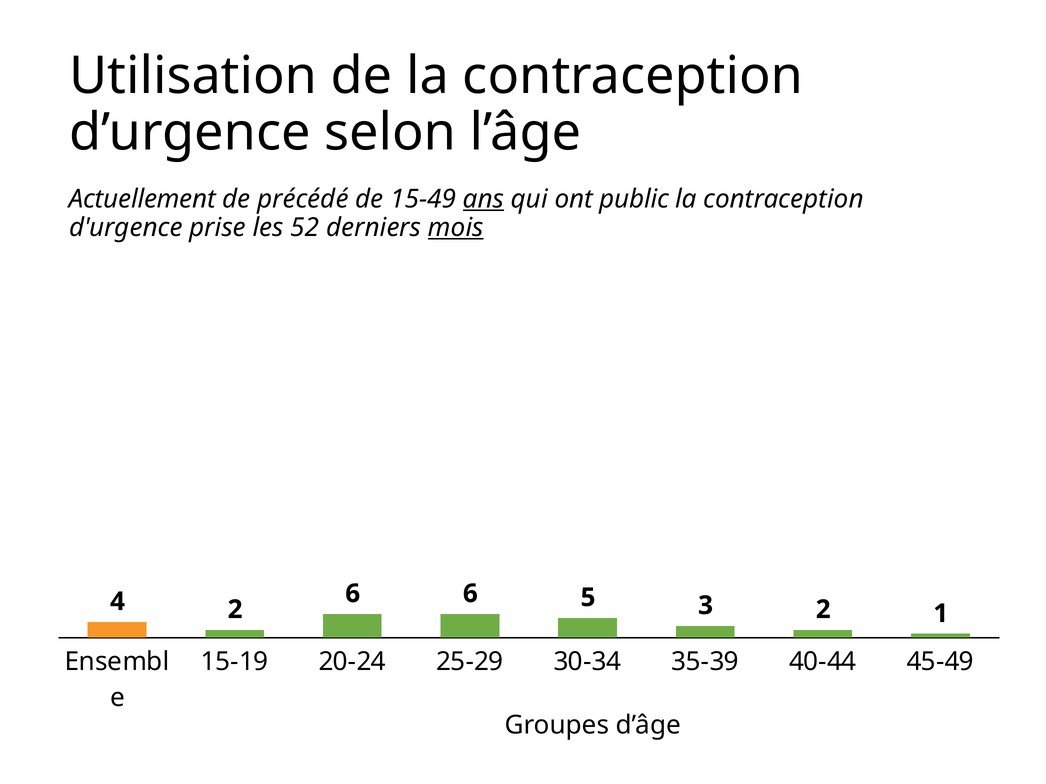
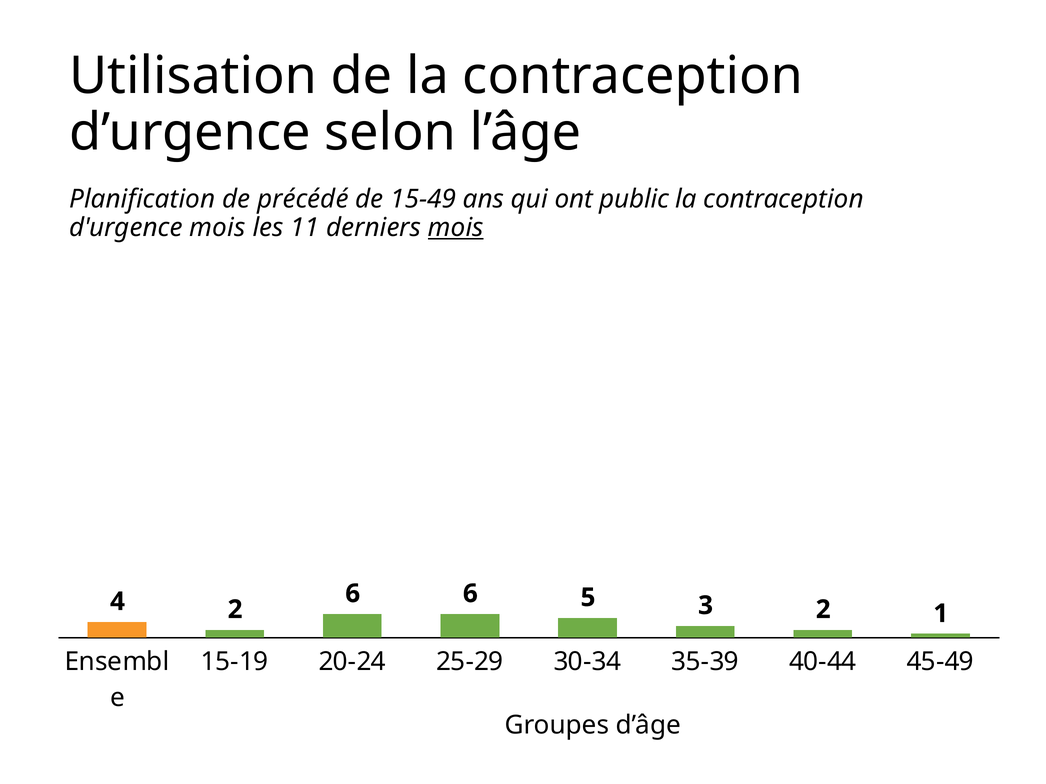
Actuellement: Actuellement -> Planification (142, 199)
ans underline: present -> none (483, 199)
d'urgence prise: prise -> mois (217, 228)
52: 52 -> 11 (305, 228)
